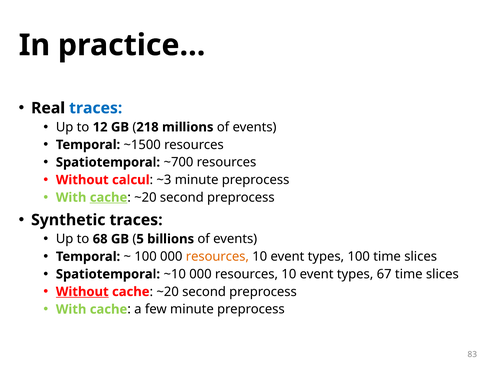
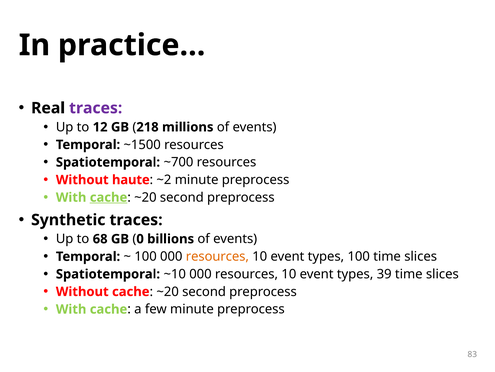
traces colour: blue -> purple (96, 108)
calcul: calcul -> haute (131, 180)
~3: ~3 -> ~2 (164, 180)
5: 5 -> 0 (140, 239)
67: 67 -> 39 (384, 274)
Without underline: present -> none (82, 291)
